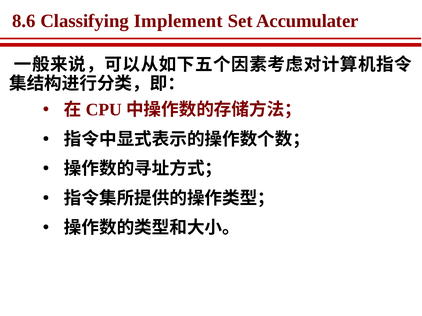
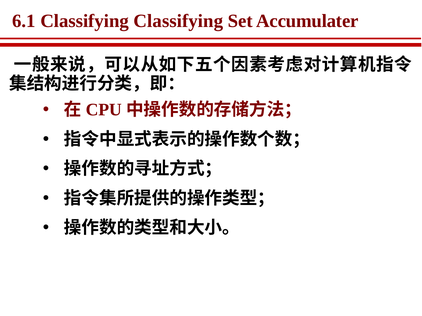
8.6: 8.6 -> 6.1 (24, 21)
Classifying Implement: Implement -> Classifying (178, 21)
